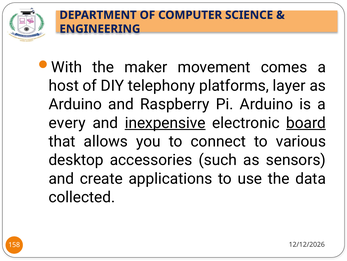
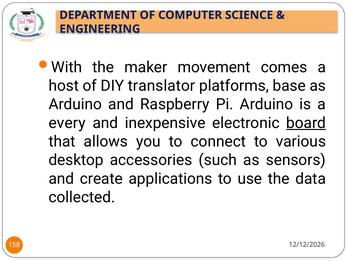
telephony: telephony -> translator (161, 86)
layer: layer -> base (289, 86)
inexpensive underline: present -> none (165, 123)
